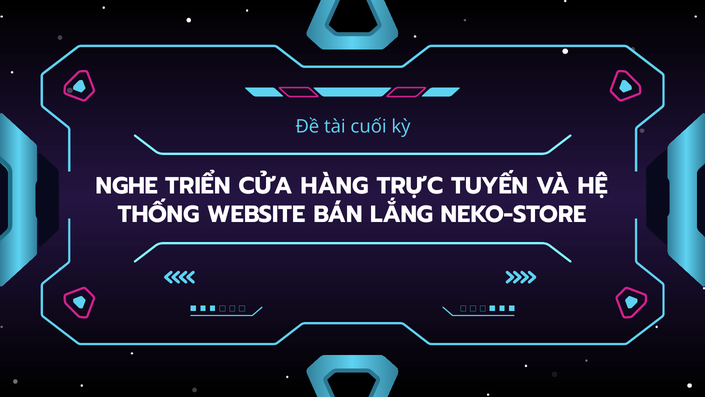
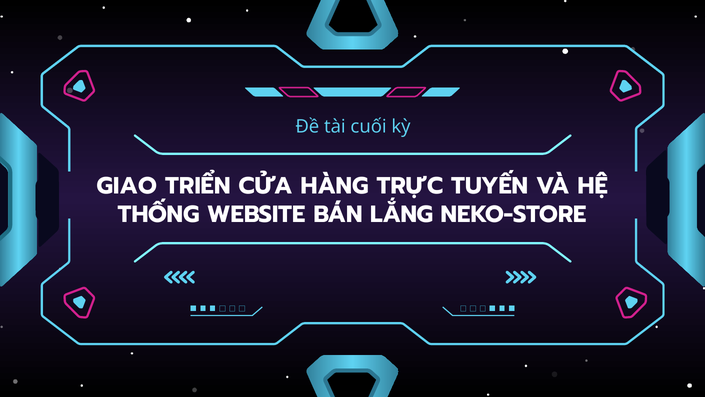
NGHE: NGHE -> GIAO (127, 186)
